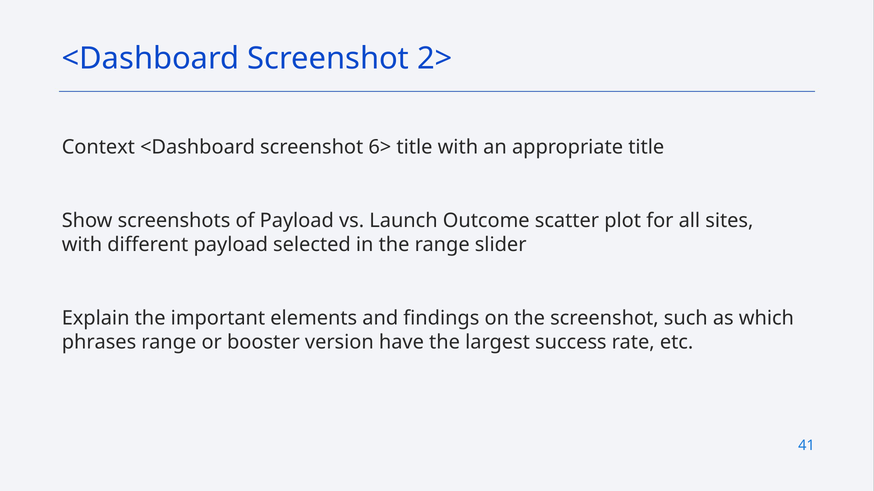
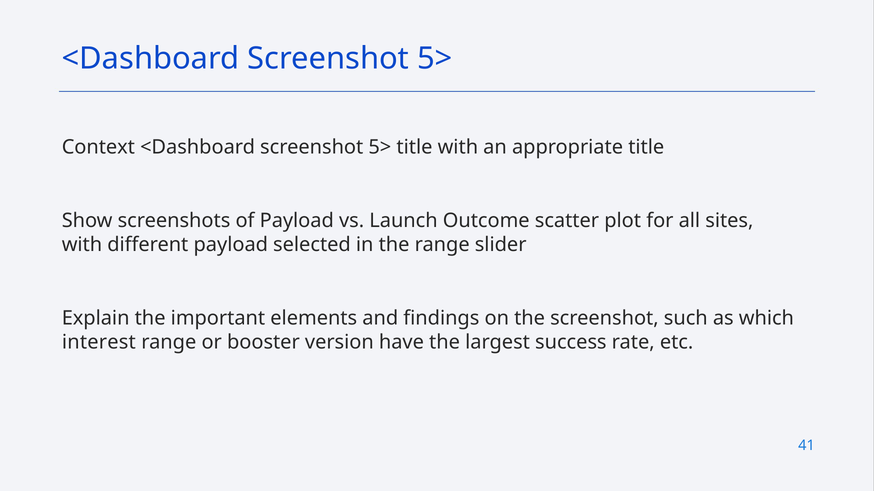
2>: 2> -> 5> (435, 58)
6>: 6> -> 5> (380, 148)
phrases: phrases -> interest (99, 343)
